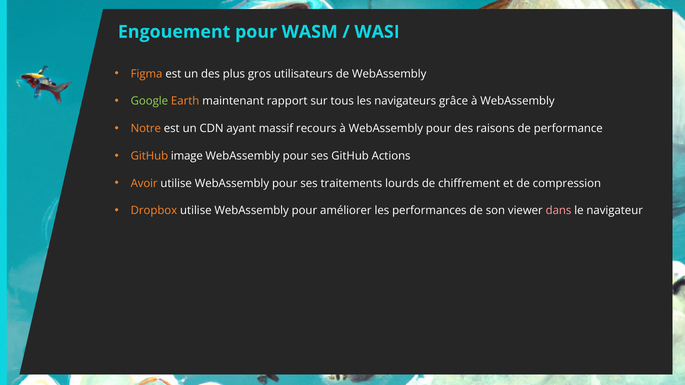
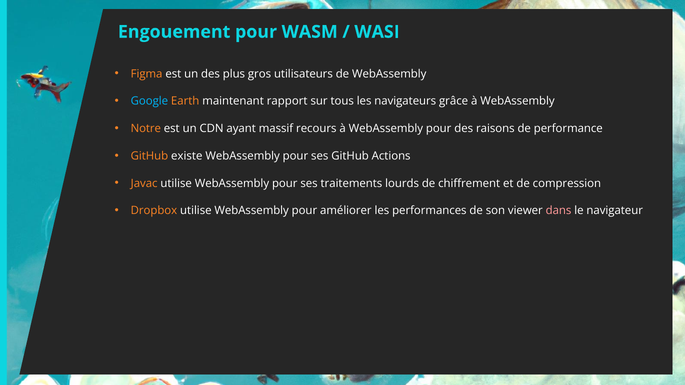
Google colour: light green -> light blue (149, 101)
image: image -> existe (187, 156)
Avoir: Avoir -> Javac (144, 183)
